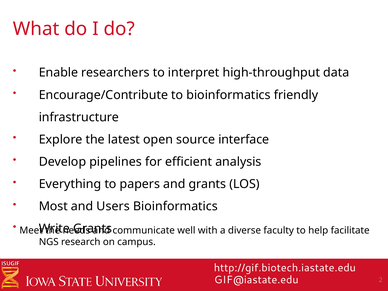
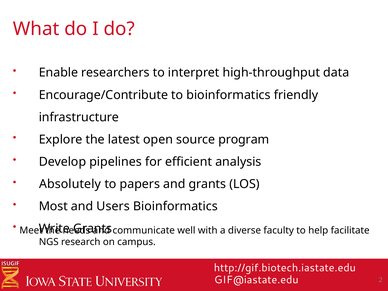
interface: interface -> program (244, 139)
Everything: Everything -> Absolutely (70, 184)
